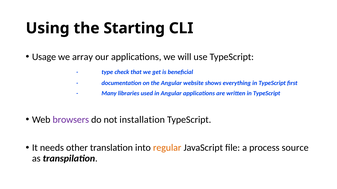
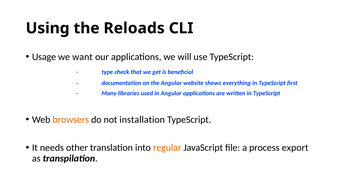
Starting: Starting -> Reloads (134, 28)
array: array -> want (82, 57)
browsers colour: purple -> orange (71, 120)
source: source -> export (295, 148)
